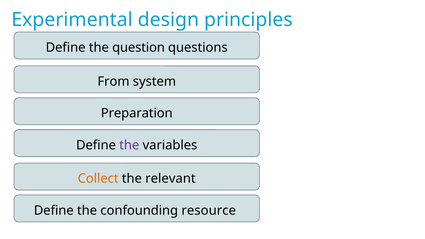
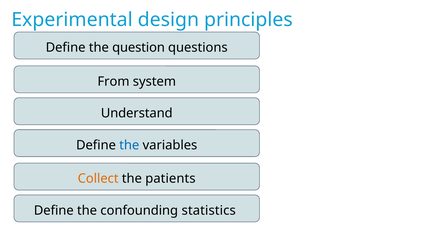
Preparation: Preparation -> Understand (137, 113)
the colour: purple -> blue (129, 145)
relevant: relevant -> patients (170, 179)
resource: resource -> statistics (209, 211)
